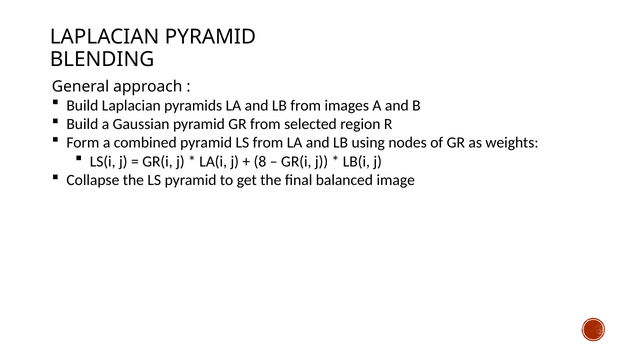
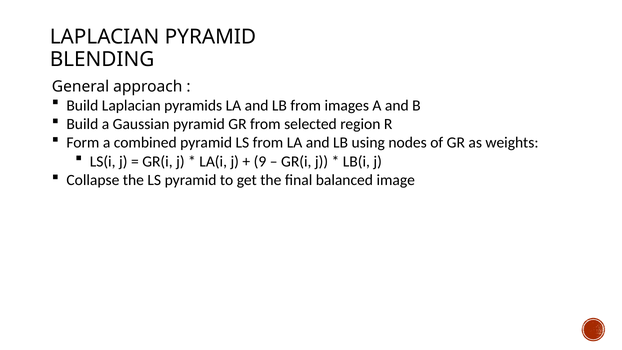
8: 8 -> 9 (260, 161)
